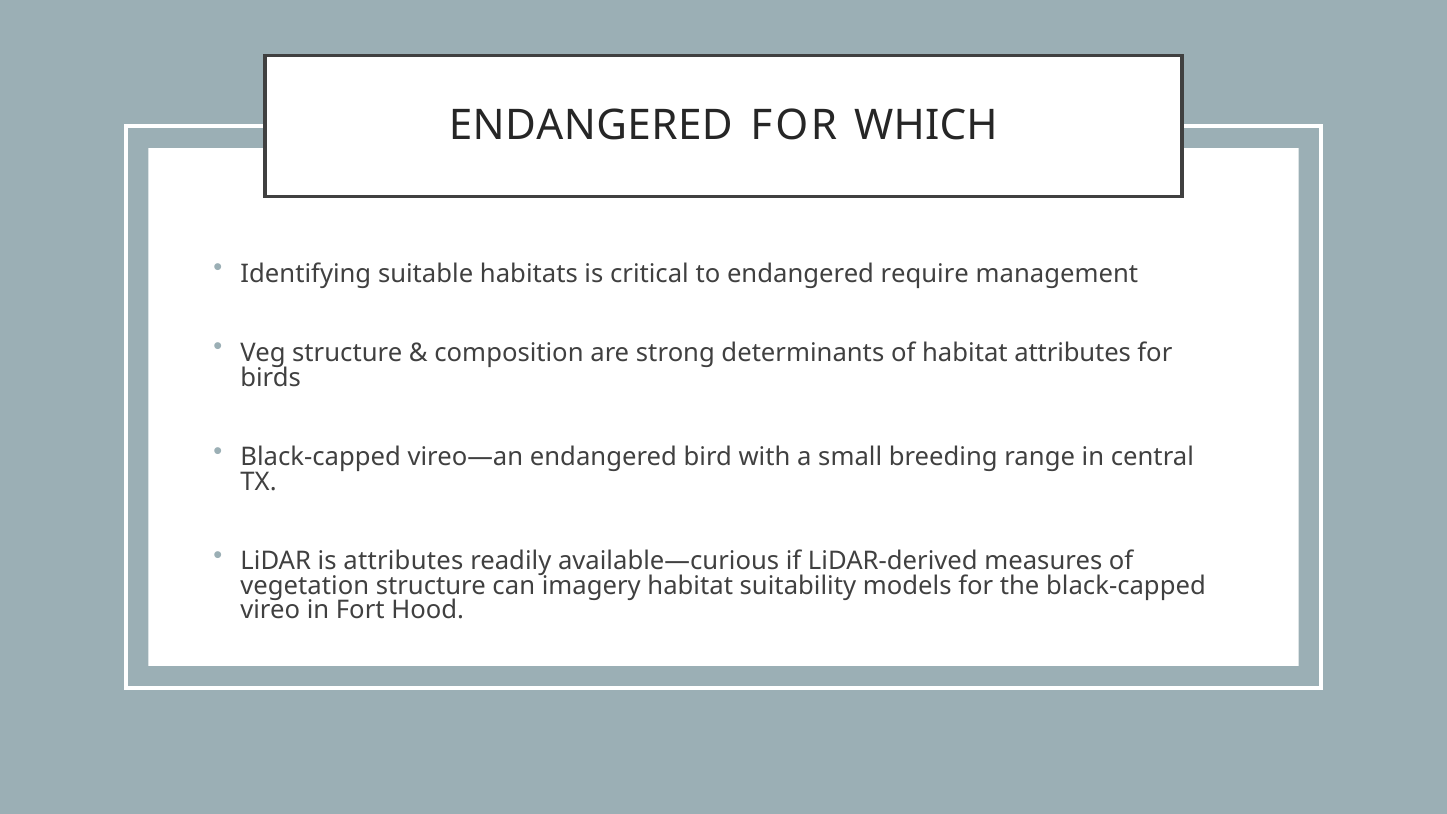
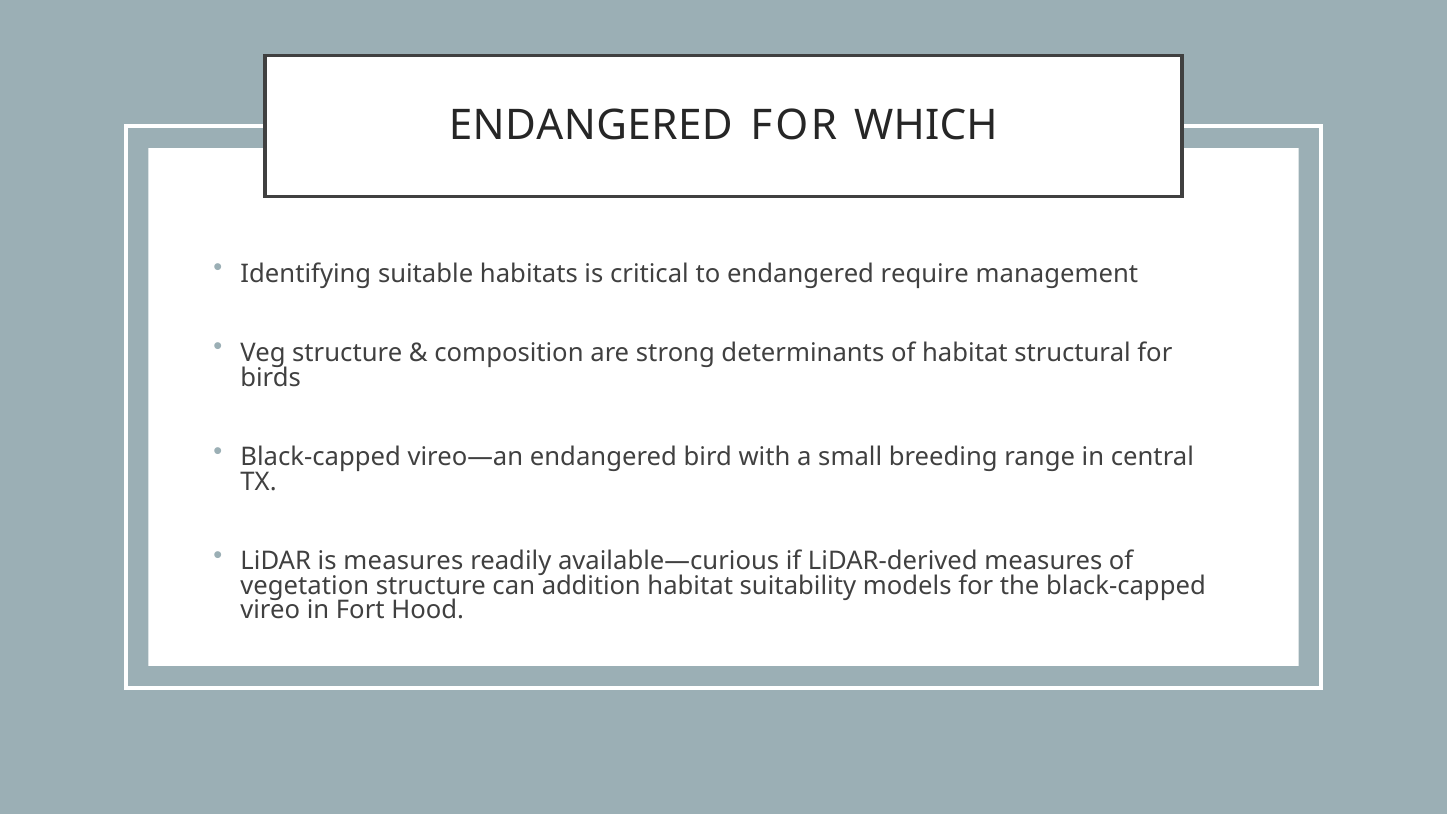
habitat attributes: attributes -> structural (1073, 353)
is attributes: attributes -> measures (403, 561)
imagery: imagery -> addition (591, 586)
